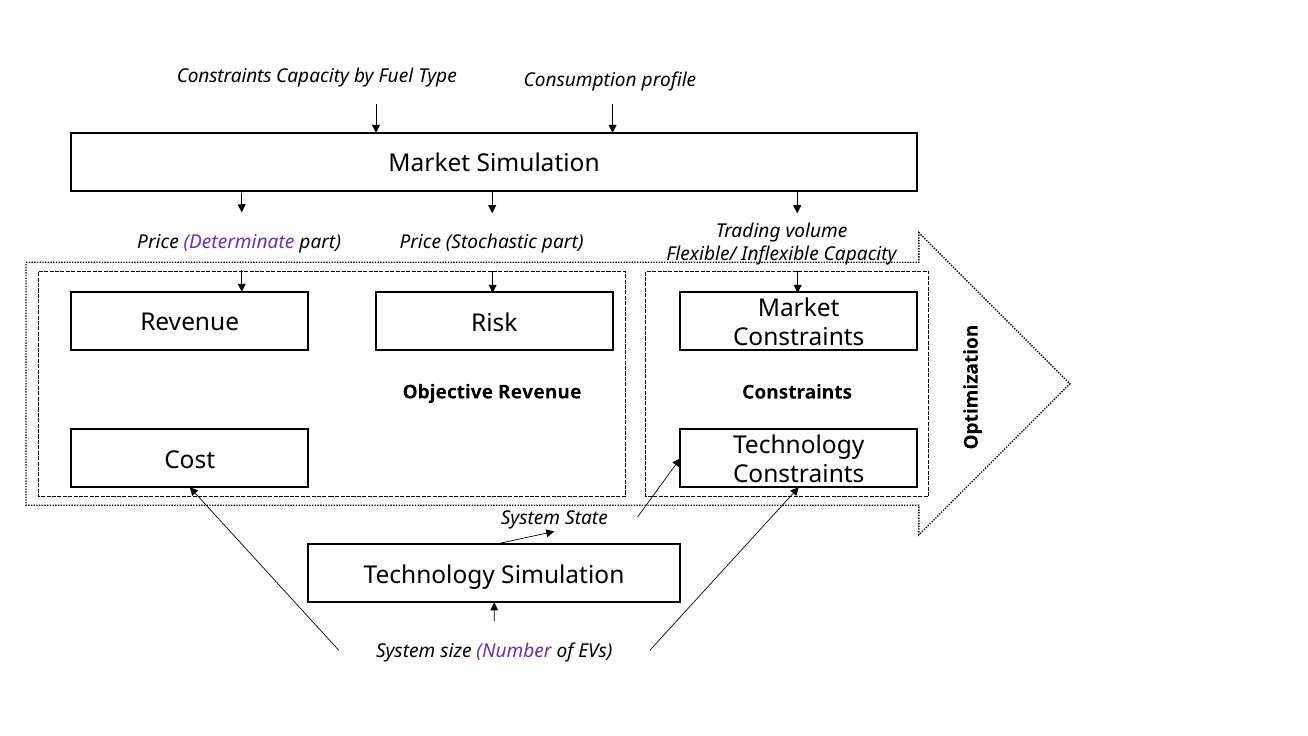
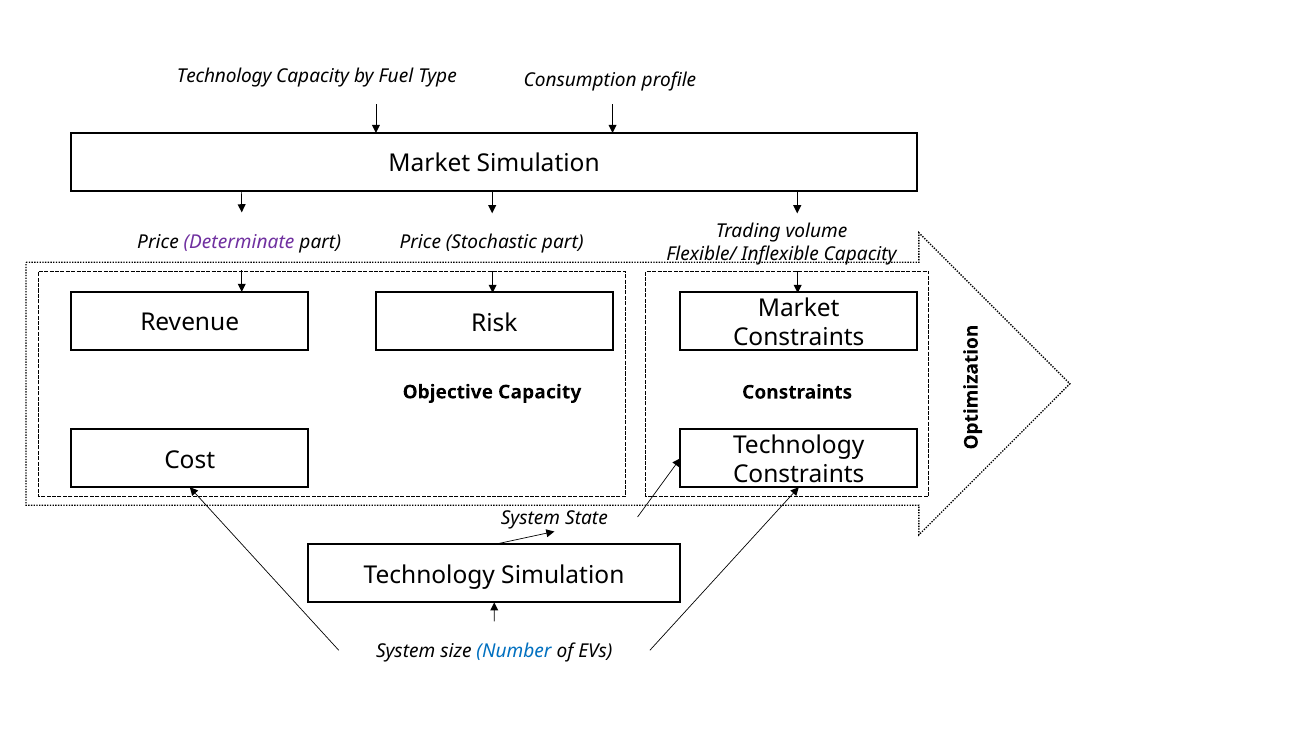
Constraints: Constraints -> Technology (224, 76)
Objective Revenue: Revenue -> Capacity (540, 392)
Number colour: purple -> blue (514, 651)
